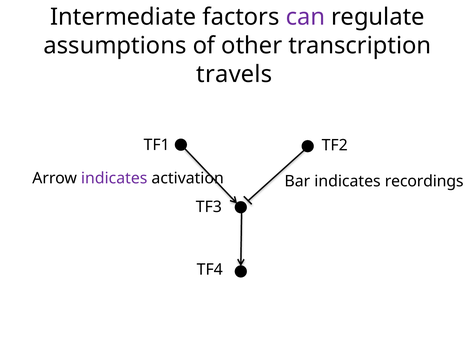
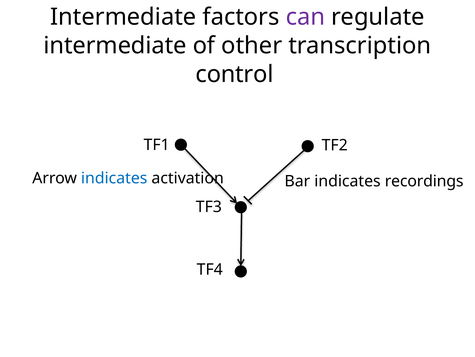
assumptions: assumptions -> intermediate (115, 46)
travels: travels -> control (235, 74)
indicates colour: purple -> blue (114, 178)
